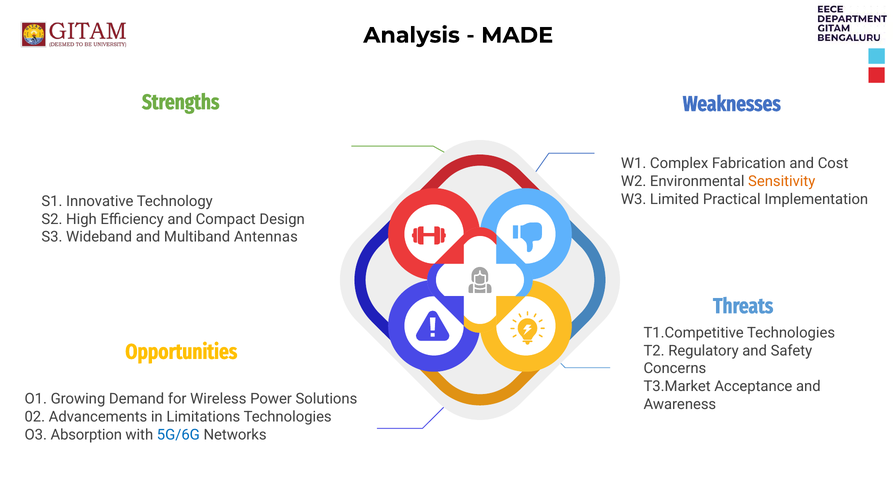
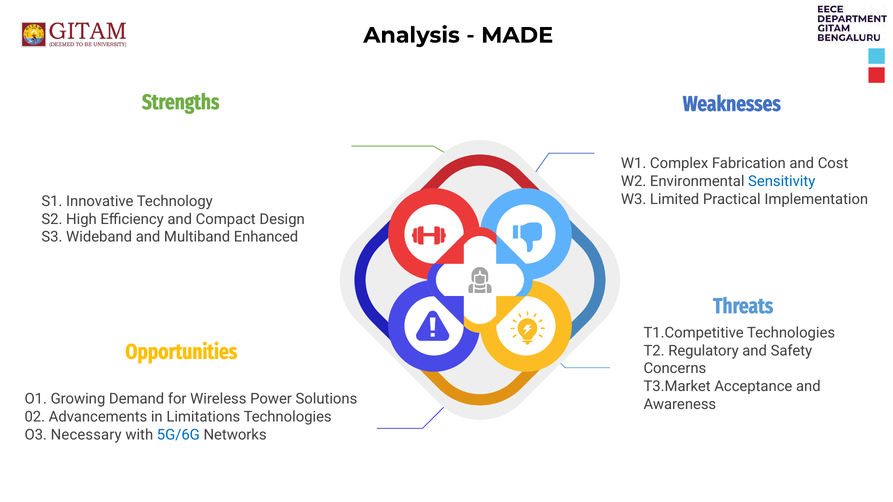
Sensitivity colour: orange -> blue (782, 181)
Antennas: Antennas -> Enhanced (266, 237)
Absorption: Absorption -> Necessary (86, 435)
